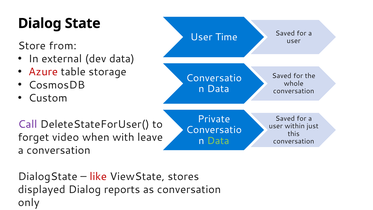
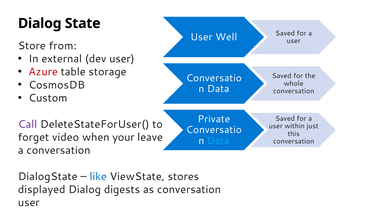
Time: Time -> Well (226, 37)
dev data: data -> user (122, 59)
with: with -> your (123, 137)
Data colour: light green -> light blue (218, 141)
like colour: red -> blue (98, 176)
reports: reports -> digests (122, 189)
only: only -> user (29, 202)
